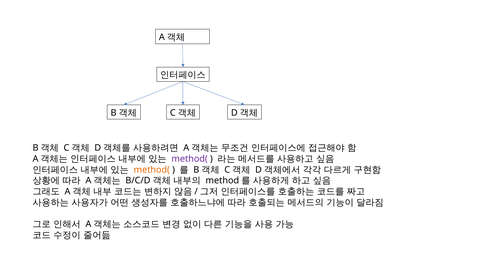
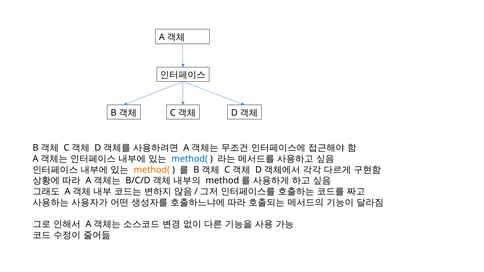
method( colour: purple -> blue (190, 159)
